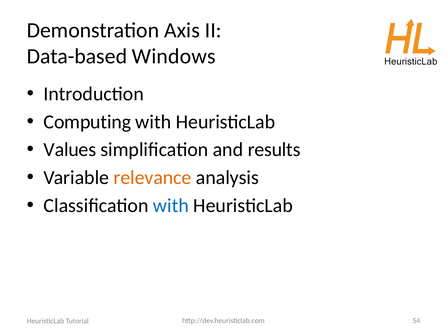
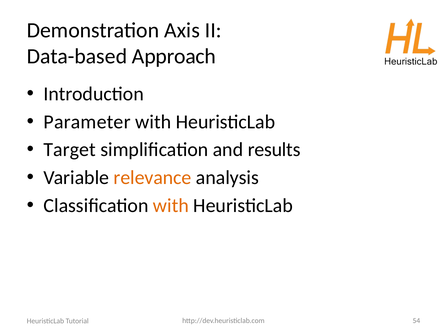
Windows: Windows -> Approach (174, 56)
Computing: Computing -> Parameter (87, 122)
Values: Values -> Target (70, 149)
with colour: blue -> orange (171, 205)
